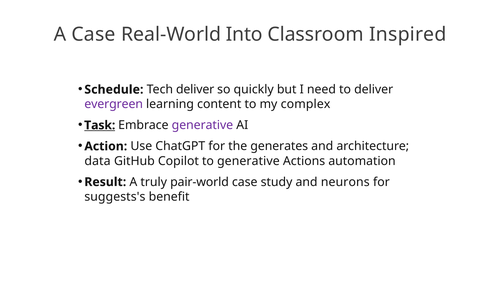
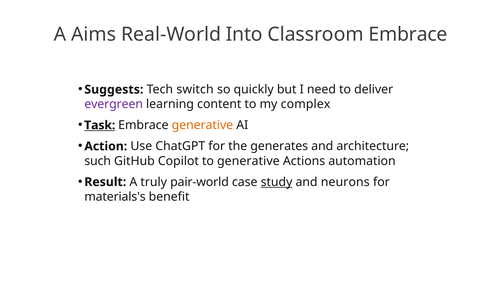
A Case: Case -> Aims (94, 35)
Classroom Inspired: Inspired -> Embrace (408, 35)
Schedule: Schedule -> Suggests (114, 89)
Tech deliver: deliver -> switch (195, 89)
generative colour: purple -> orange (202, 125)
data: data -> such (98, 161)
study underline: none -> present (277, 182)
suggests's: suggests's -> materials's (115, 197)
